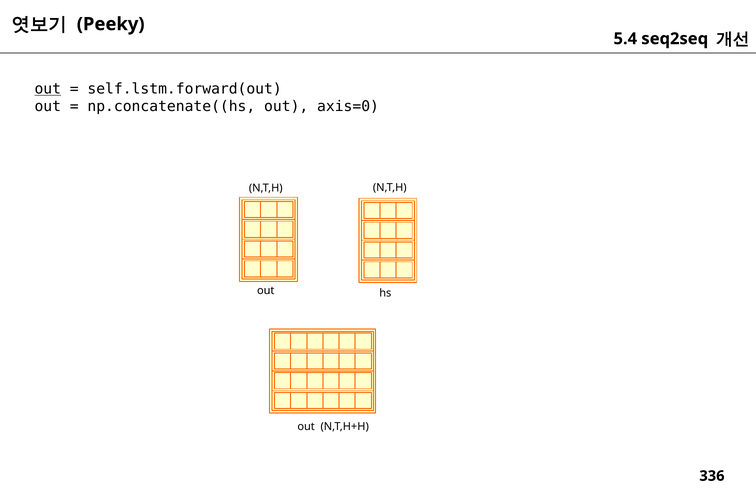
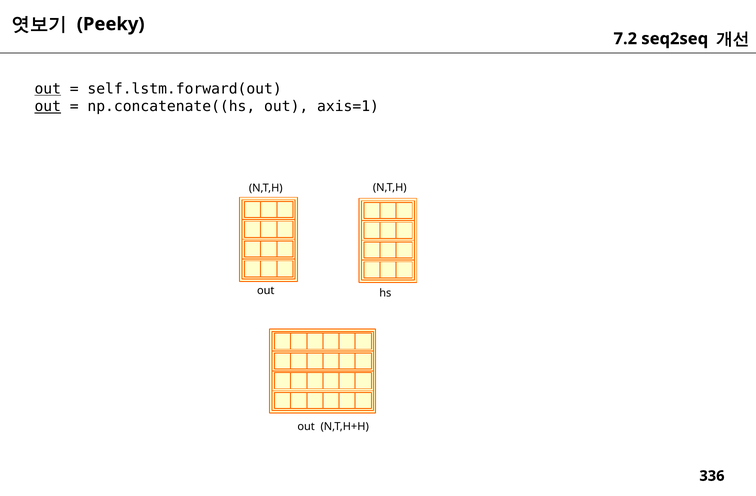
5.4: 5.4 -> 7.2 (625, 39)
out underline: none -> present (48, 107)
axis=0: axis=0 -> axis=1 (348, 107)
